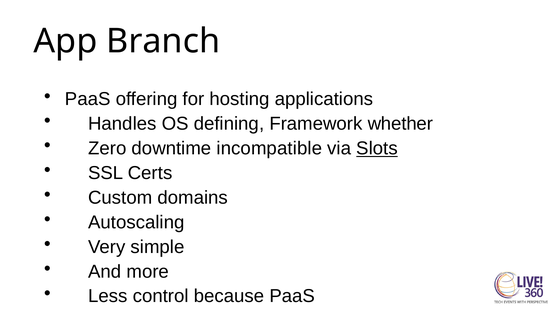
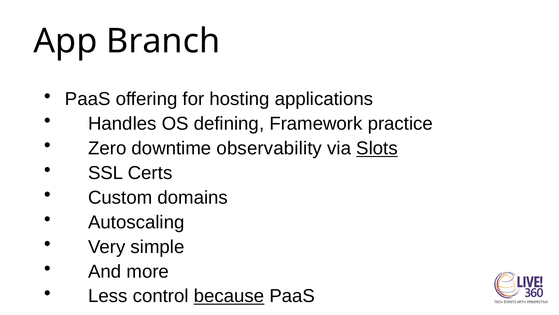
whether: whether -> practice (400, 124)
incompatible: incompatible -> observability (269, 148)
because underline: none -> present (229, 296)
